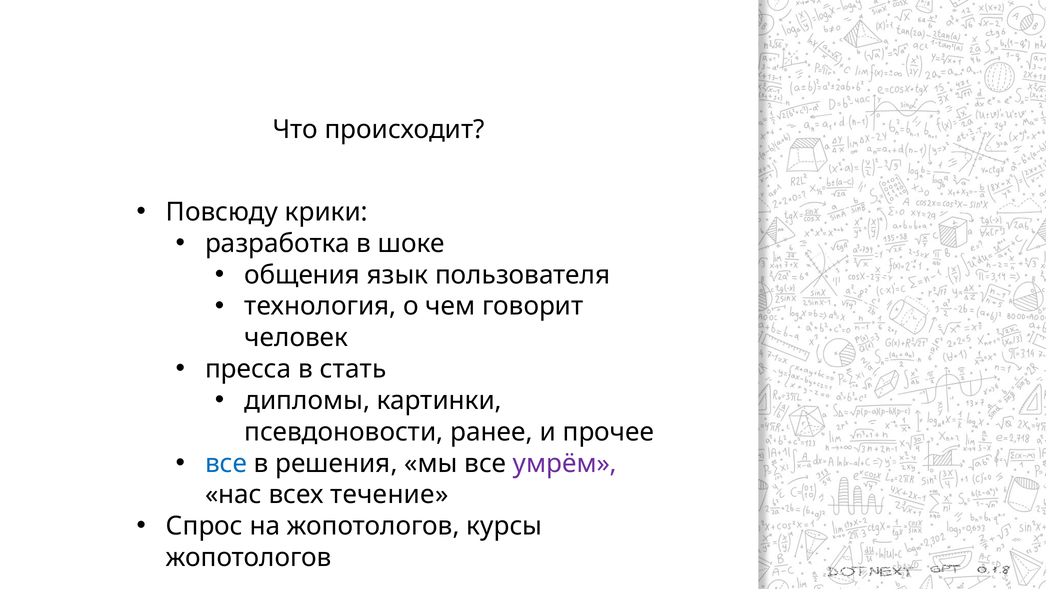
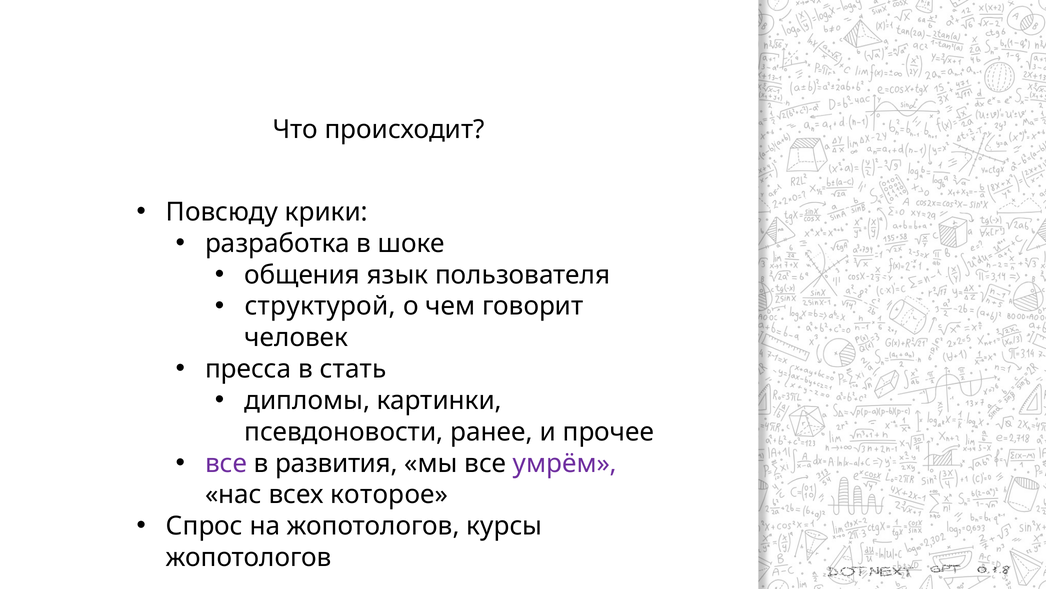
технология: технология -> структурой (320, 306)
все colour: blue -> purple (226, 463)
решения: решения -> развития (337, 463)
течение: течение -> которое (389, 494)
